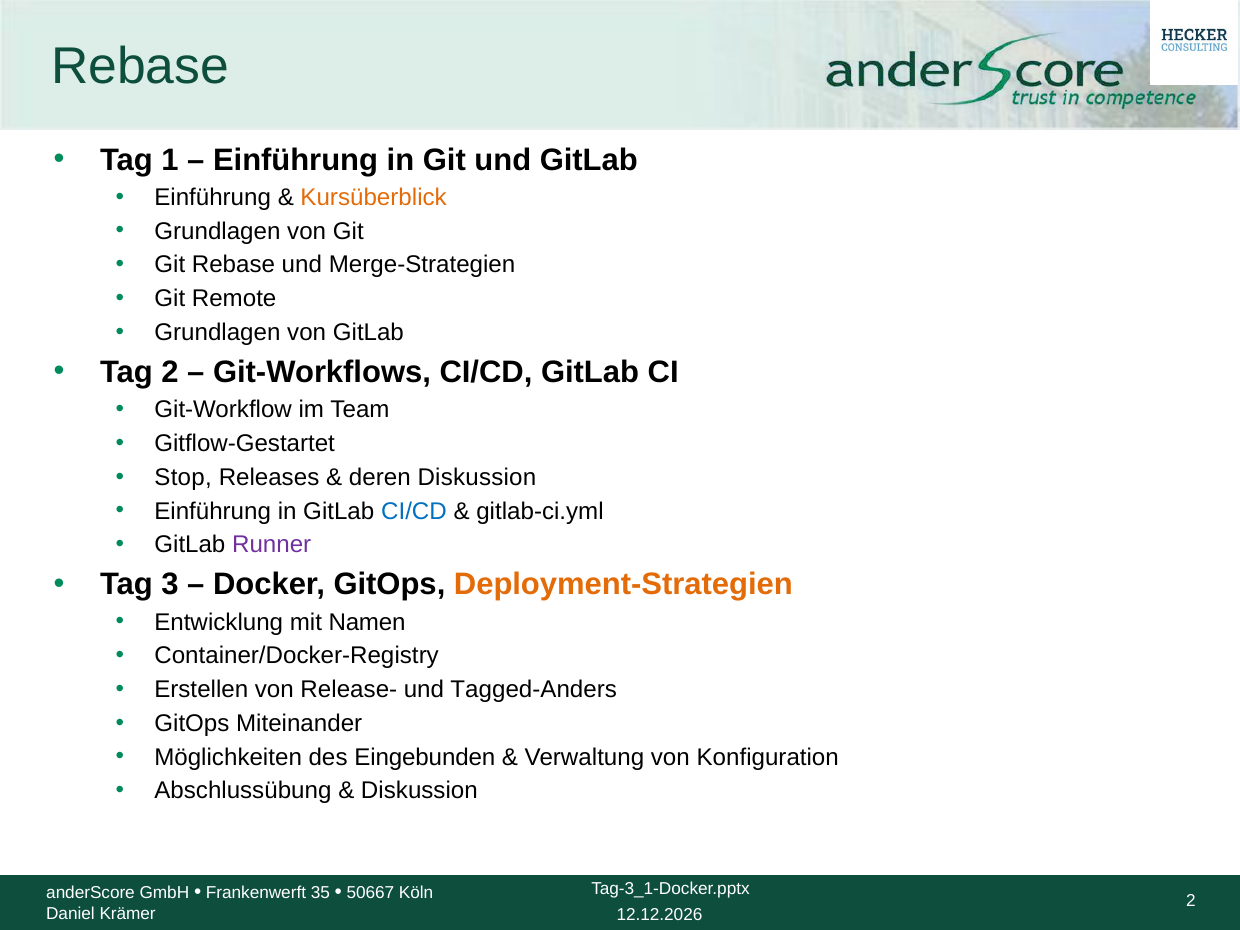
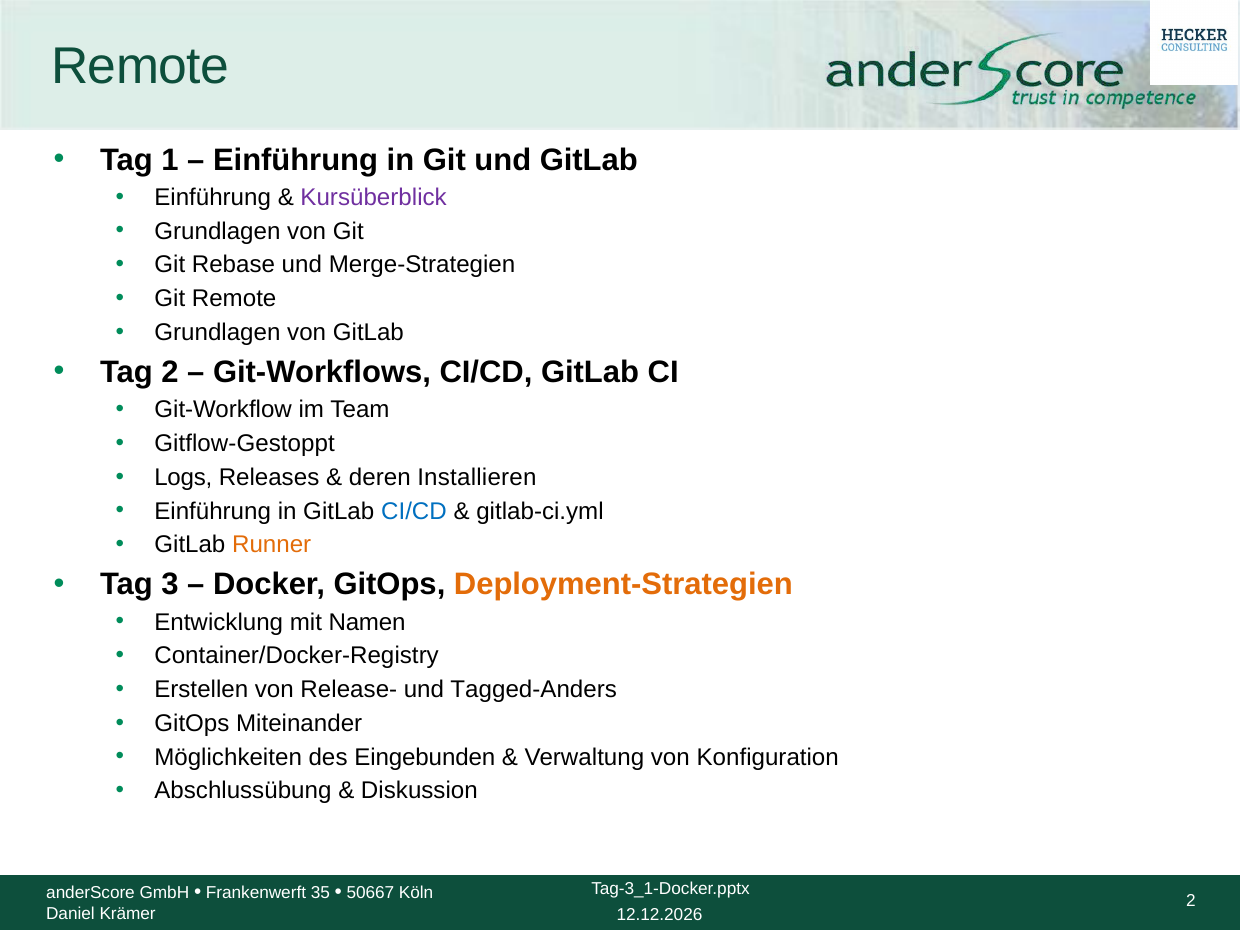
Rebase: Rebase -> Remote (140, 67)
Kursüberblick colour: orange -> purple (374, 197)
Gitflow-Gestartet: Gitflow-Gestartet -> Gitflow-Gestoppt (245, 444)
Stop: Stop -> Logs (183, 477)
deren Diskussion: Diskussion -> Installieren (477, 477)
Runner colour: purple -> orange (272, 545)
